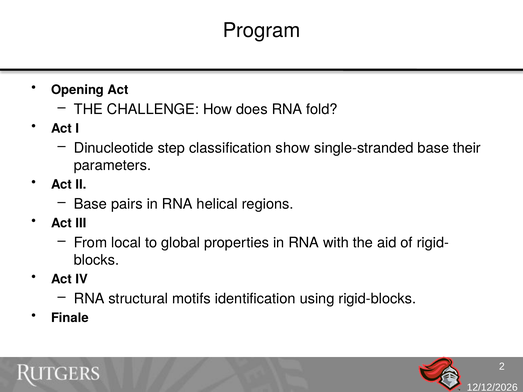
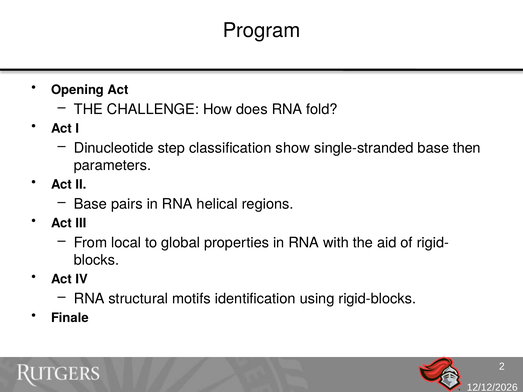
their: their -> then (467, 148)
